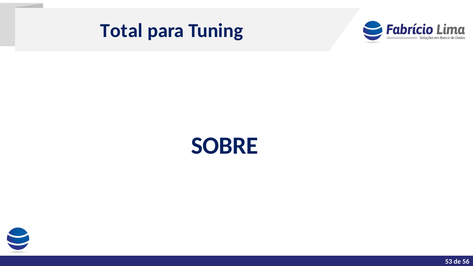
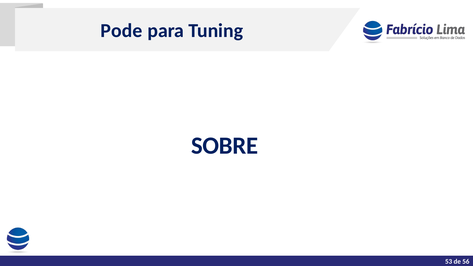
Total: Total -> Pode (122, 31)
